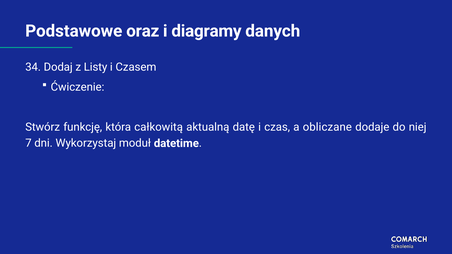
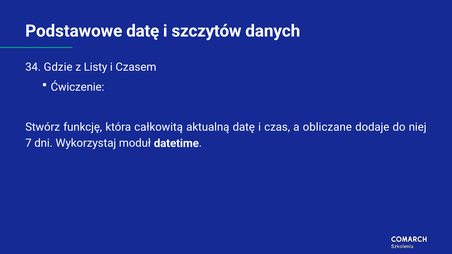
Podstawowe oraz: oraz -> datę (143, 31)
diagramy: diagramy -> szczytów (206, 31)
Dodaj: Dodaj -> Gdzie (58, 67)
